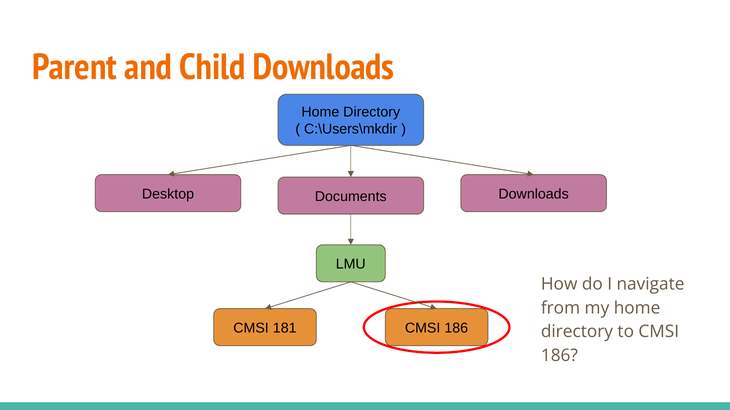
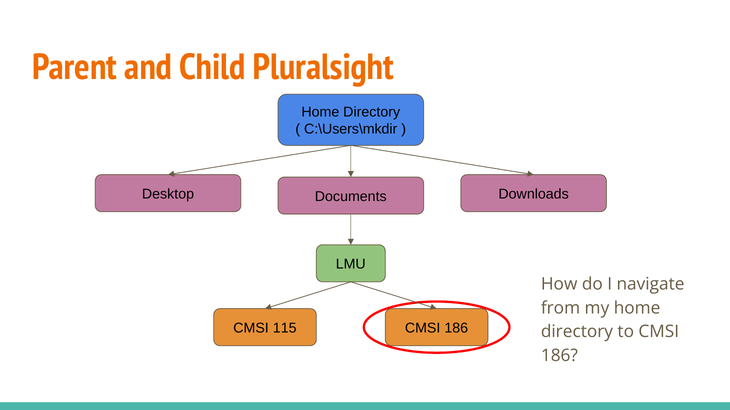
Child Downloads: Downloads -> Pluralsight (323, 67)
181: 181 -> 115 (285, 329)
